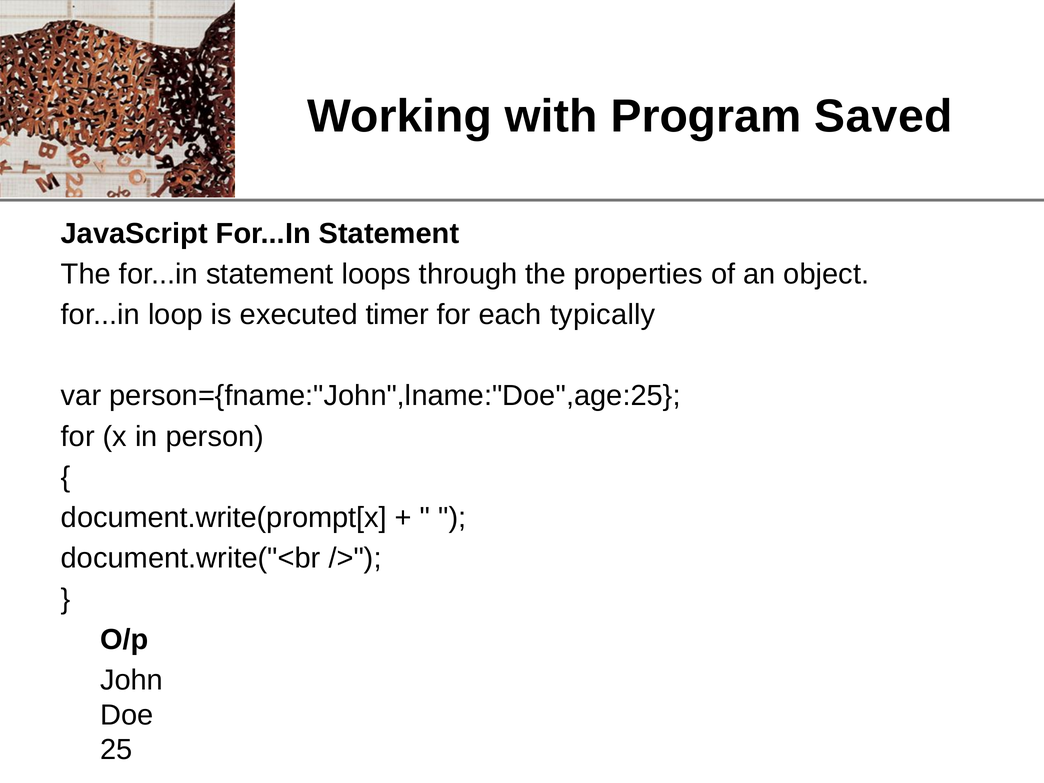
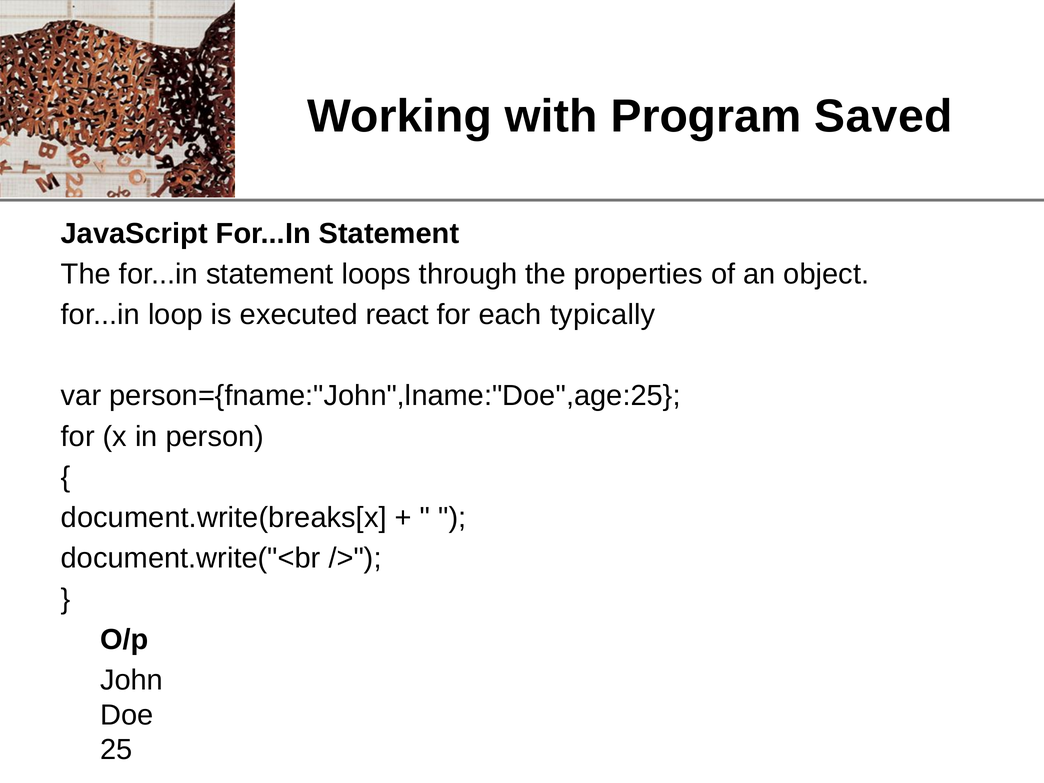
timer: timer -> react (397, 315)
document.write(prompt[x: document.write(prompt[x -> document.write(breaks[x (224, 518)
